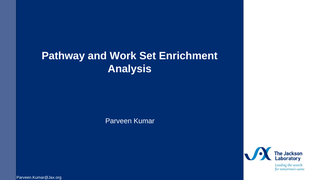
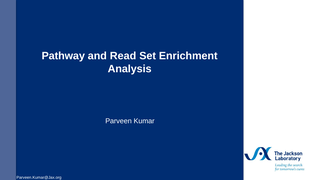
Work: Work -> Read (123, 56)
